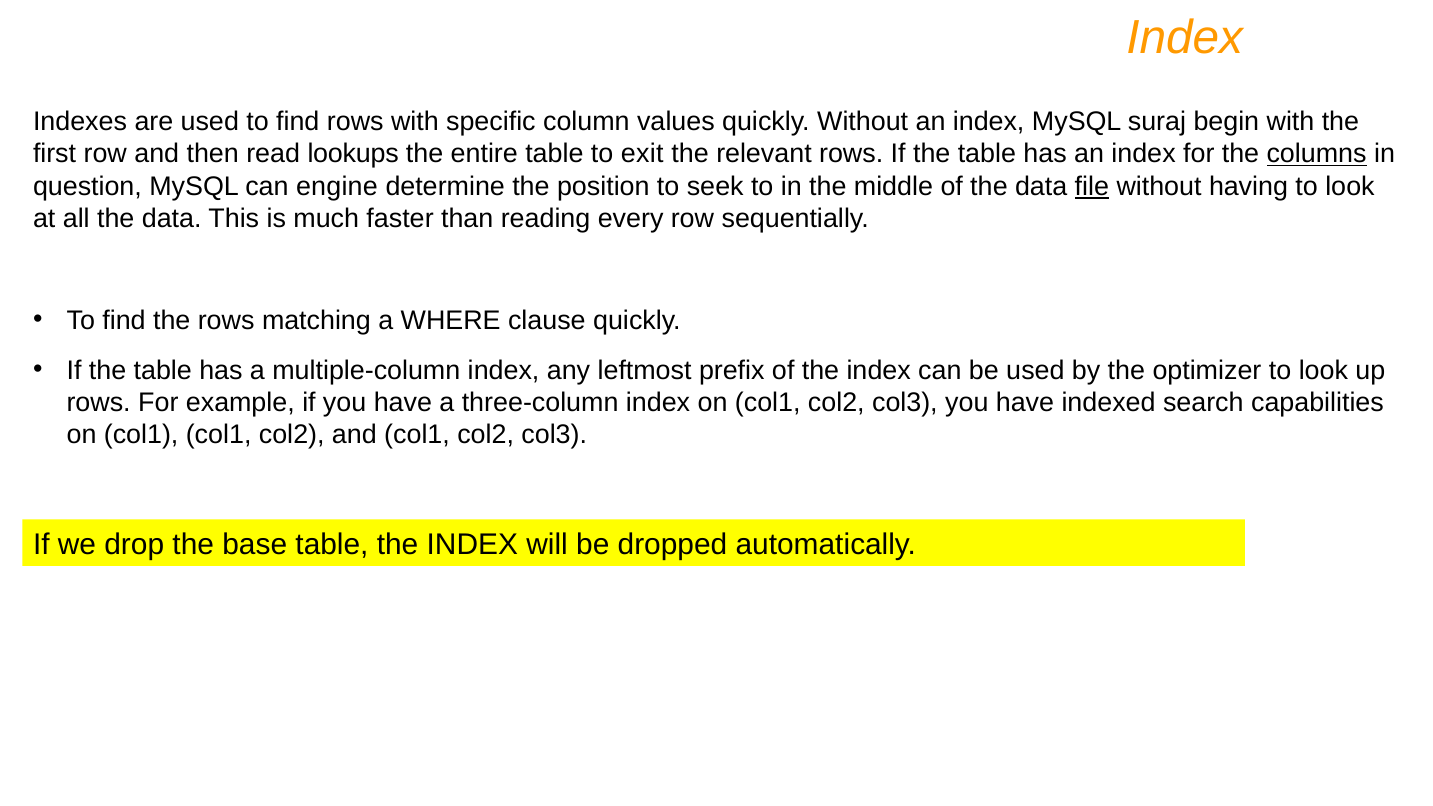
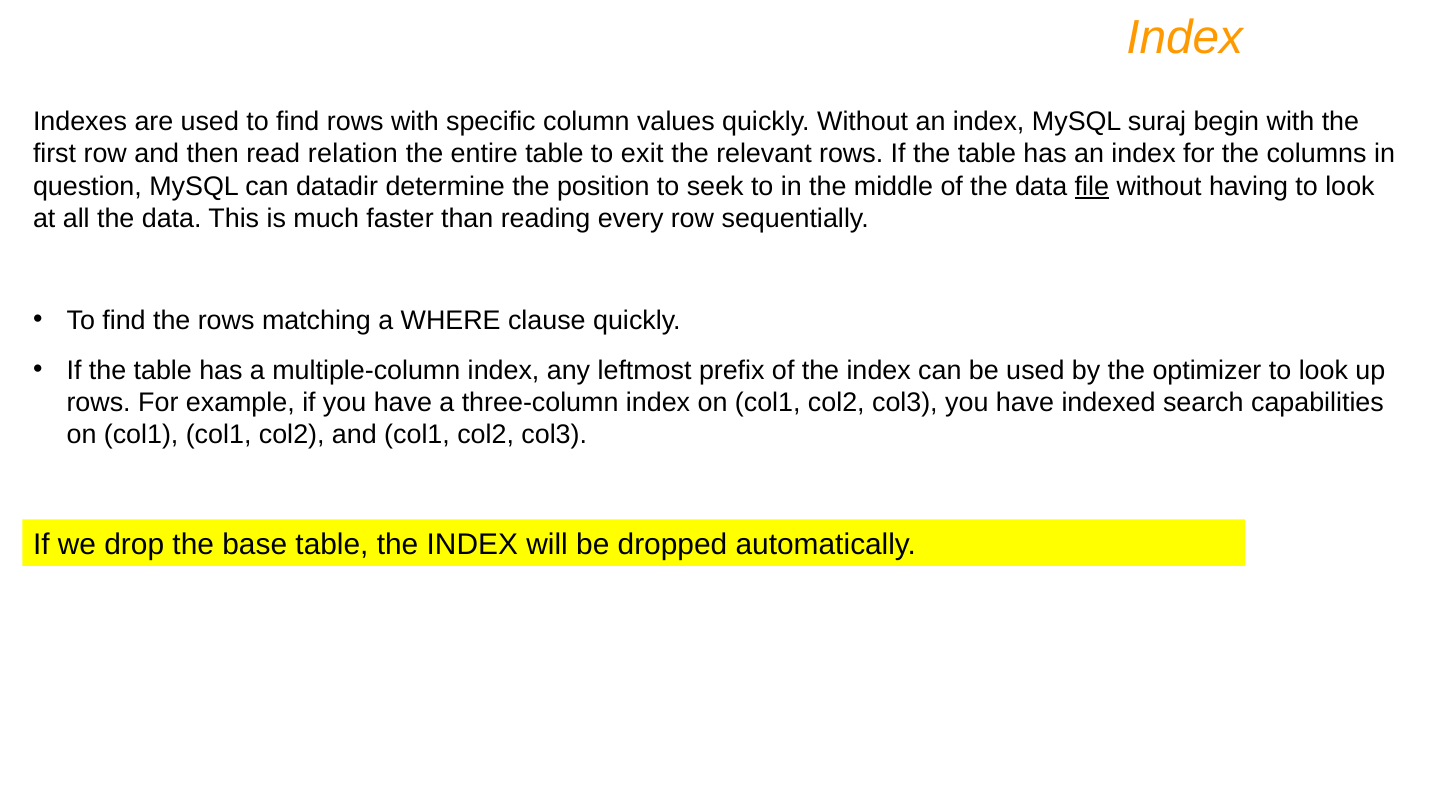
lookups: lookups -> relation (353, 154)
columns underline: present -> none (1317, 154)
engine: engine -> datadir (337, 186)
